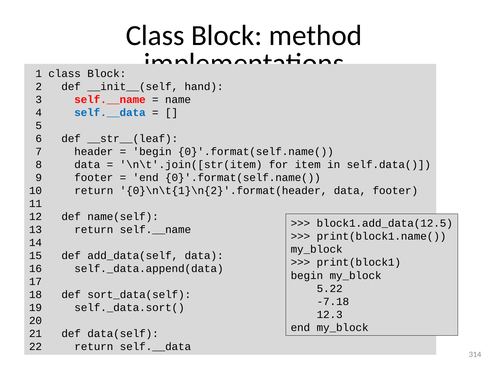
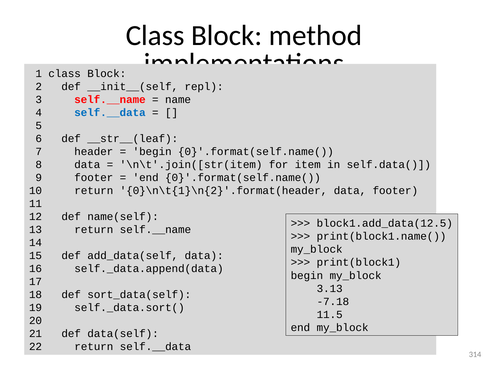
hand: hand -> repl (204, 87)
5.22: 5.22 -> 3.13 (330, 288)
12.3: 12.3 -> 11.5 (330, 314)
